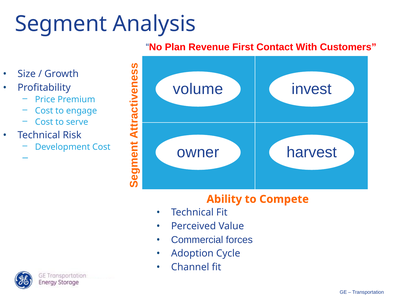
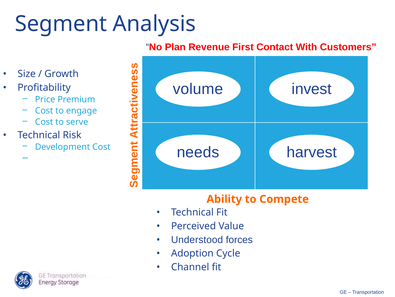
owner: owner -> needs (198, 152)
Commercial: Commercial -> Understood (197, 239)
